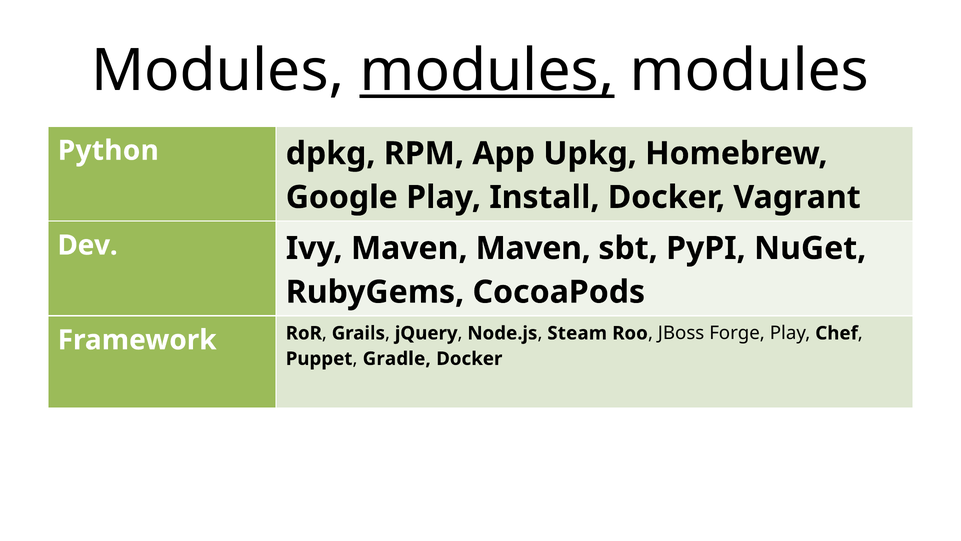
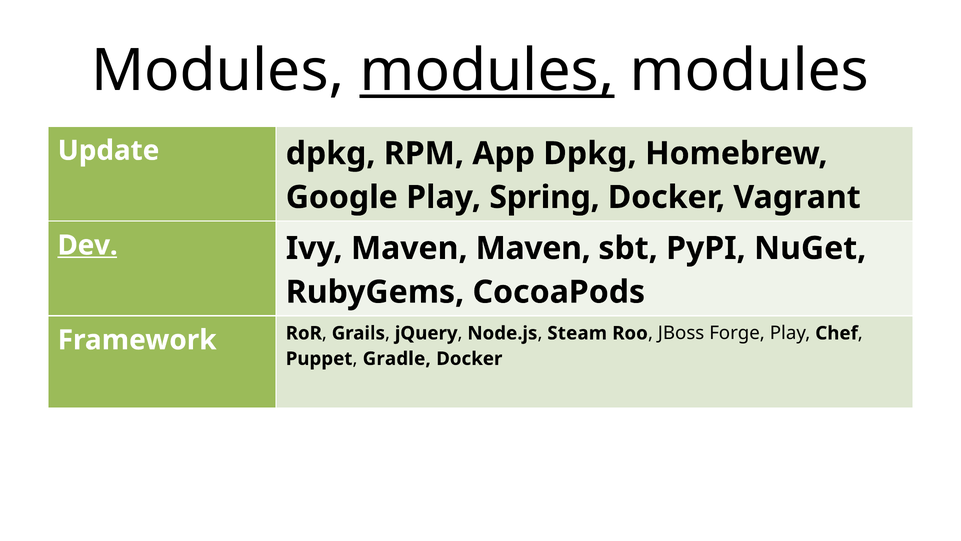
Python: Python -> Update (109, 150)
App Upkg: Upkg -> Dpkg (590, 153)
Install: Install -> Spring (545, 197)
Dev underline: none -> present (88, 245)
